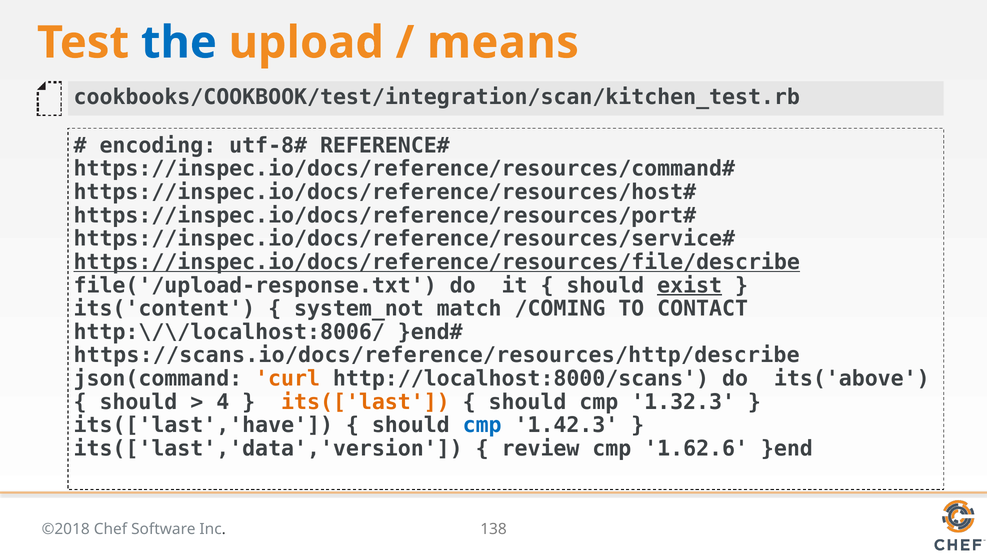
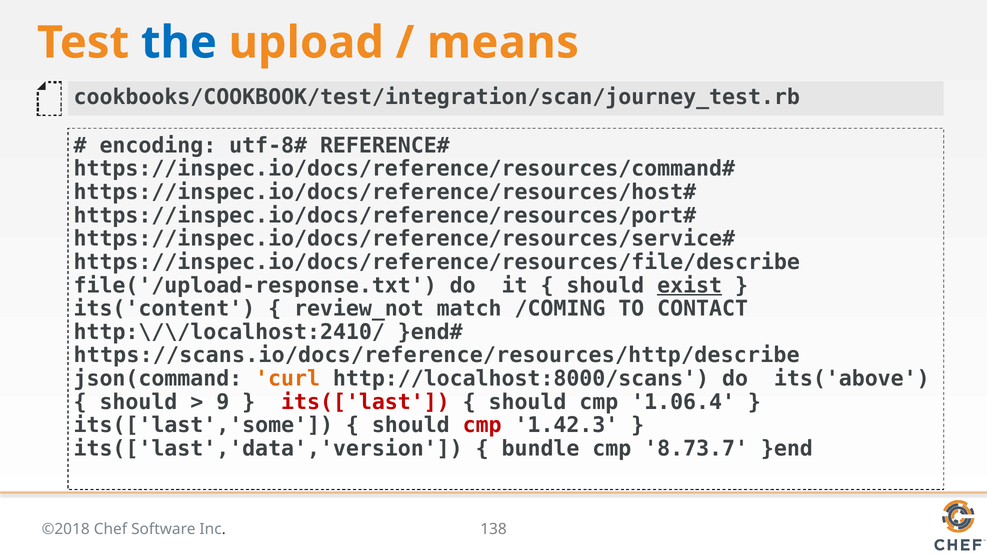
cookbooks/COOKBOOK/test/integration/scan/kitchen_test.rb: cookbooks/COOKBOOK/test/integration/scan/kitchen_test.rb -> cookbooks/COOKBOOK/test/integration/scan/journey_test.rb (437, 97)
https://inspec.io/docs/reference/resources/file/describe underline: present -> none (437, 262)
system_not: system_not -> review_not (359, 309)
http:\/\/localhost:8006/: http:\/\/localhost:8006/ -> http:\/\/localhost:2410/ (229, 332)
4: 4 -> 9 (223, 402)
its(['last colour: orange -> red (365, 402)
1.32.3: 1.32.3 -> 1.06.4 (683, 402)
its(['last','have: its(['last','have -> its(['last','some (203, 425)
cmp colour: blue -> red (482, 425)
review: review -> bundle (541, 449)
1.62.6: 1.62.6 -> 8.73.7 (696, 449)
